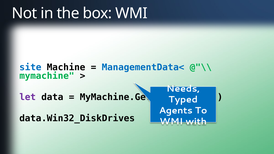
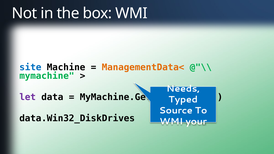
ManagementData< colour: blue -> orange (143, 67)
Agents: Agents -> Source (176, 111)
with: with -> your (196, 122)
